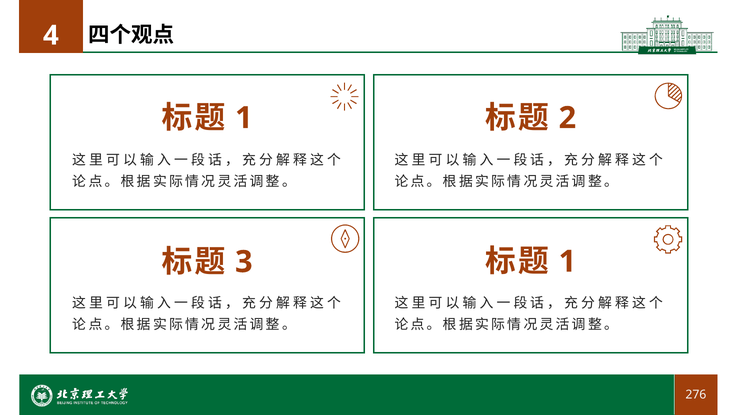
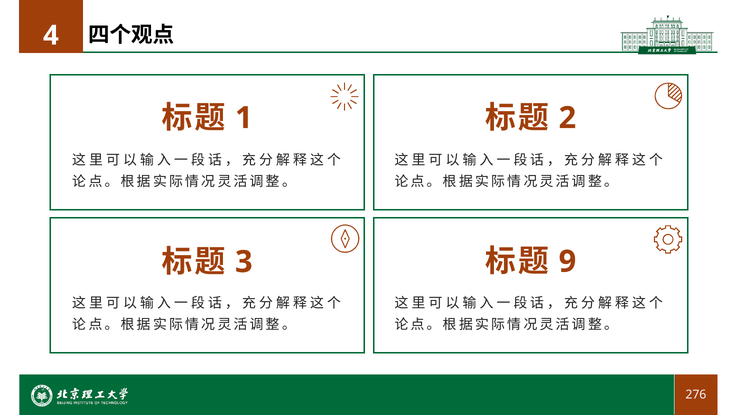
1: 1 -> 9 (567, 261)
